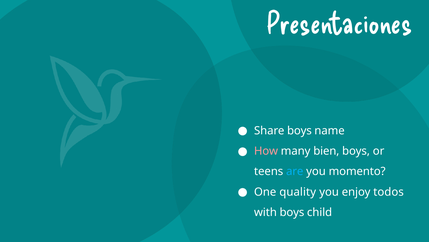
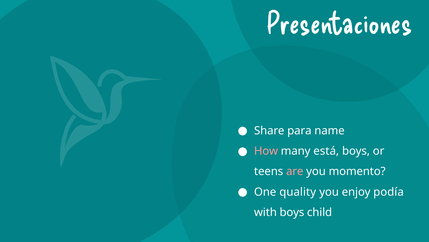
Share boys: boys -> para (299, 130)
bien: bien -> está (326, 151)
are colour: light blue -> pink (295, 171)
todos: todos -> podía (389, 191)
